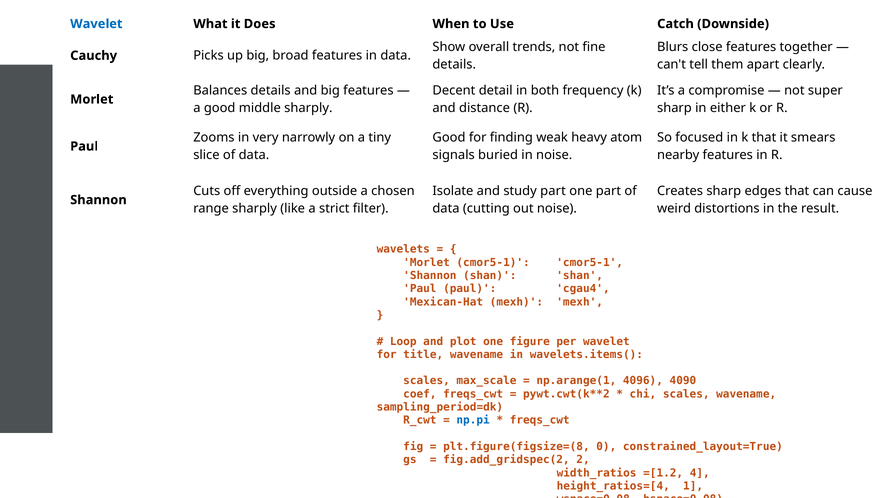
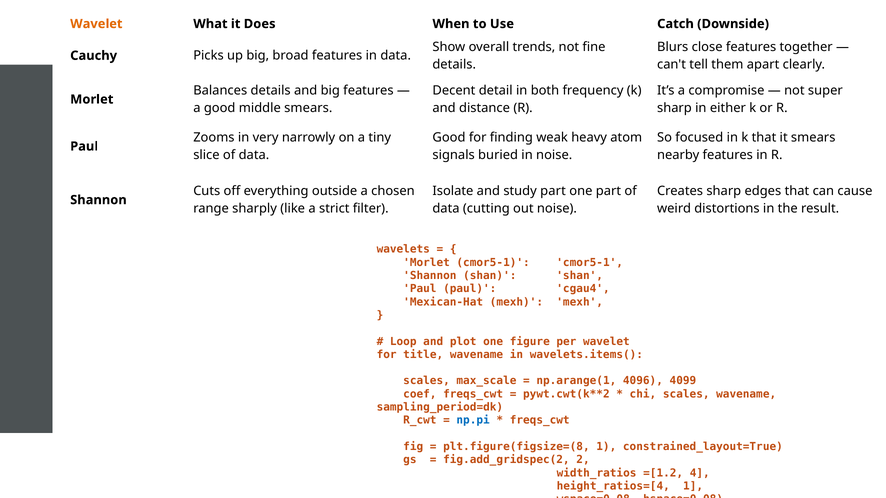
Wavelet colour: blue -> orange (96, 24)
middle sharply: sharply -> smears (308, 108)
4090: 4090 -> 4099 (683, 381)
plt.figure(figsize=(8 0: 0 -> 1 (606, 447)
